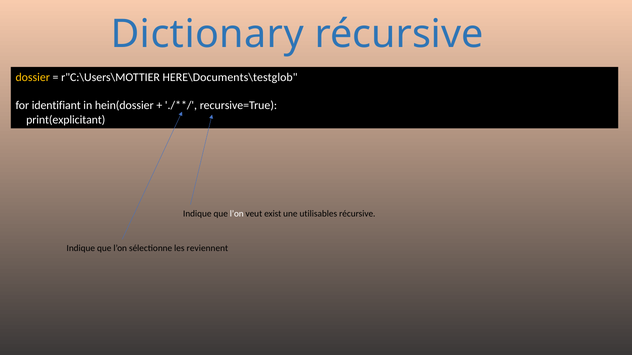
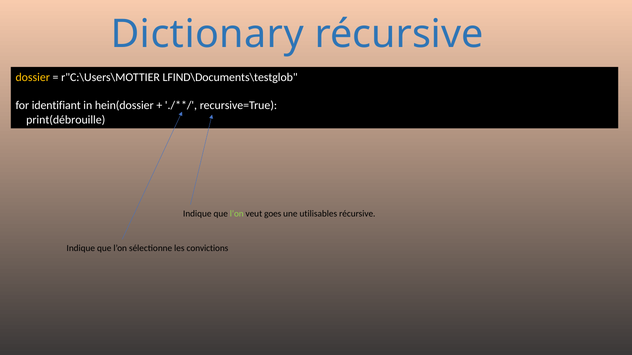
HERE\Documents\testglob: HERE\Documents\testglob -> LFIND\Documents\testglob (230, 77)
print(explicitant: print(explicitant -> print(débrouille (66, 120)
l’on colour: white -> light green (237, 214)
exist: exist -> goes (273, 214)
reviennent: reviennent -> convictions (207, 249)
